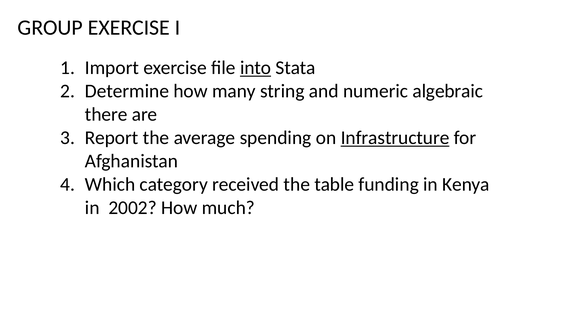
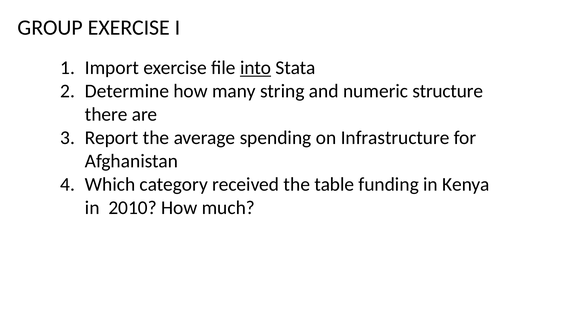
algebraic: algebraic -> structure (448, 91)
Infrastructure underline: present -> none (395, 138)
2002: 2002 -> 2010 (133, 208)
